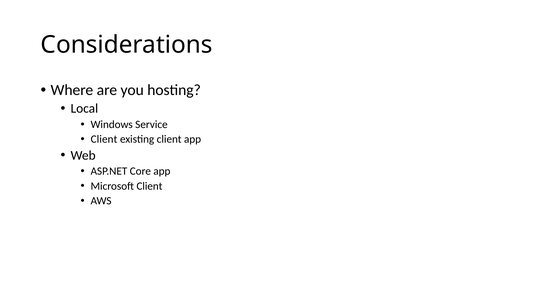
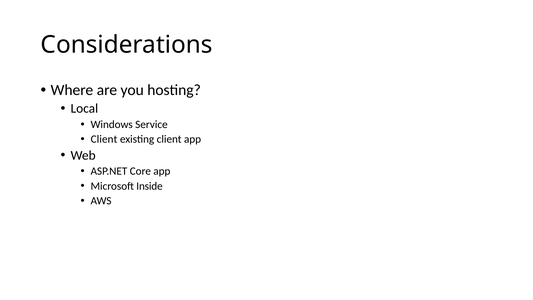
Microsoft Client: Client -> Inside (149, 186)
